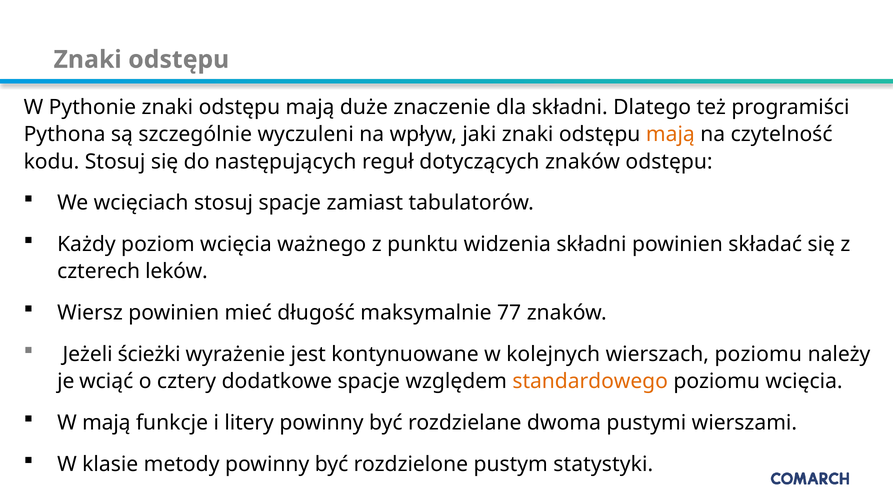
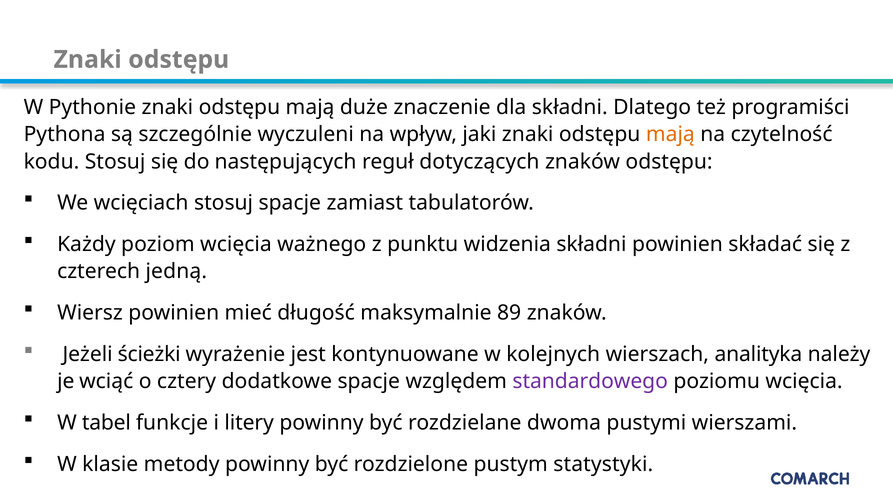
leków: leków -> jedną (176, 272)
77: 77 -> 89 (509, 313)
wierszach poziomu: poziomu -> analityka (758, 355)
standardowego colour: orange -> purple (590, 382)
W mają: mają -> tabel (106, 423)
